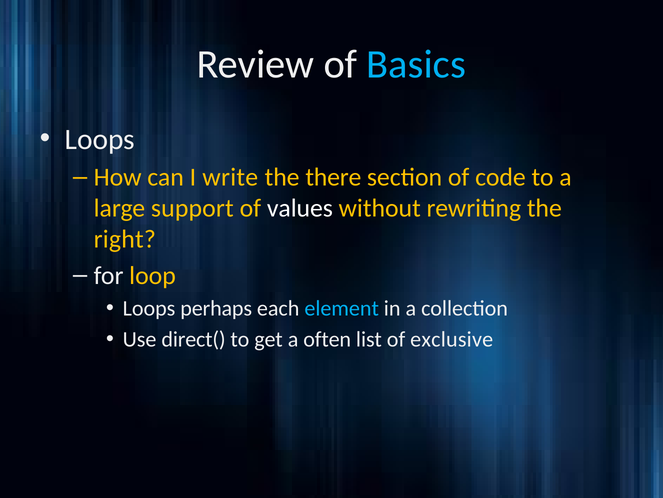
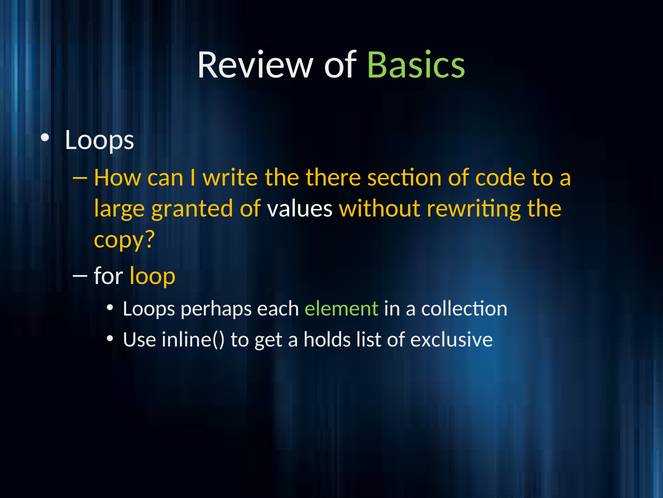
Basics colour: light blue -> light green (416, 64)
support: support -> granted (192, 208)
right: right -> copy (125, 239)
element colour: light blue -> light green (342, 308)
direct(: direct( -> inline( (193, 339)
often: often -> holds (327, 339)
